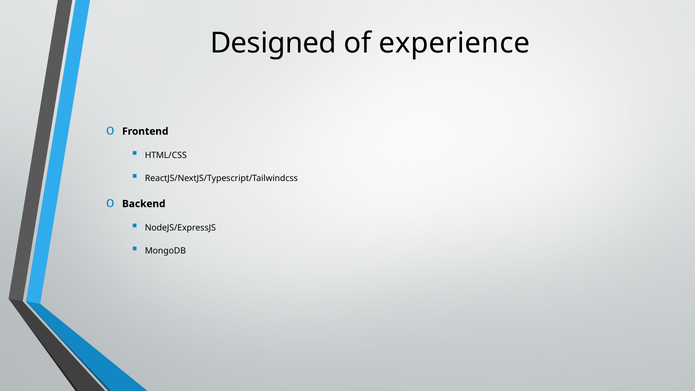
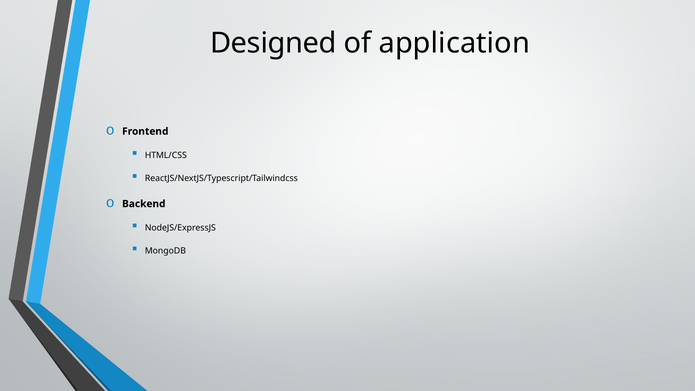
experience: experience -> application (454, 43)
